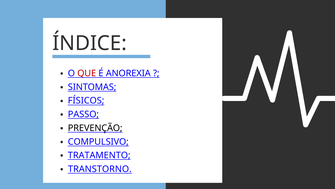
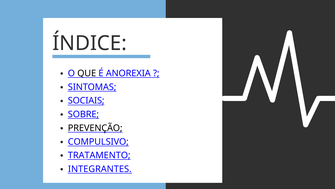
QUE colour: red -> black (87, 73)
FÍSICOS: FÍSICOS -> SOCIAIS (86, 100)
PASSO: PASSO -> SOBRE (83, 114)
TRANSTORNO: TRANSTORNO -> INTEGRANTES (100, 169)
